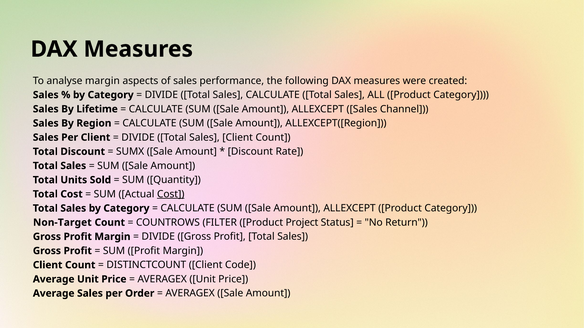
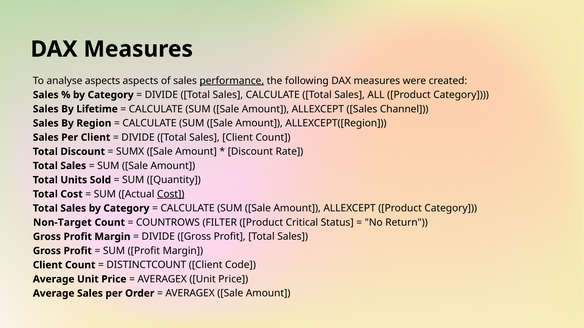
analyse margin: margin -> aspects (103, 81)
performance underline: none -> present (232, 81)
Project: Project -> Critical (302, 223)
